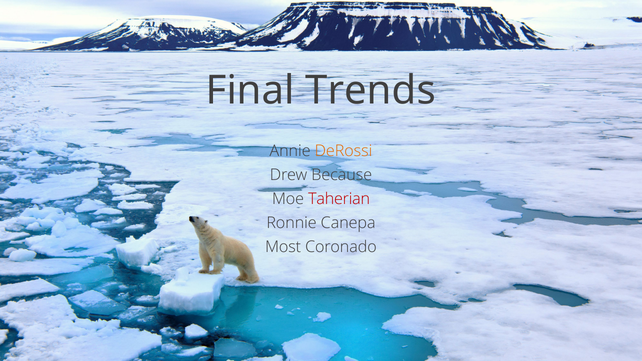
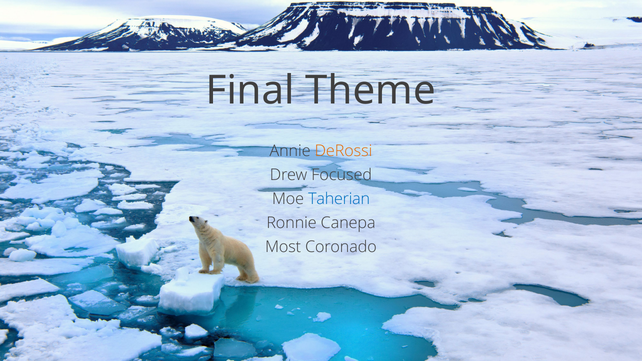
Trends: Trends -> Theme (370, 91)
Because: Because -> Focused (342, 175)
Taherian colour: red -> blue (339, 199)
